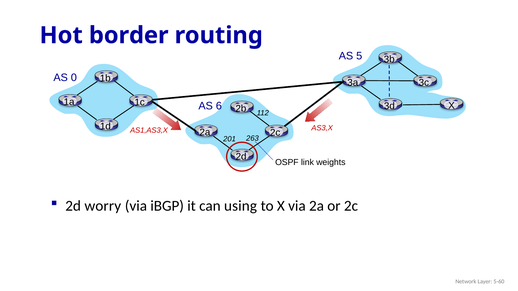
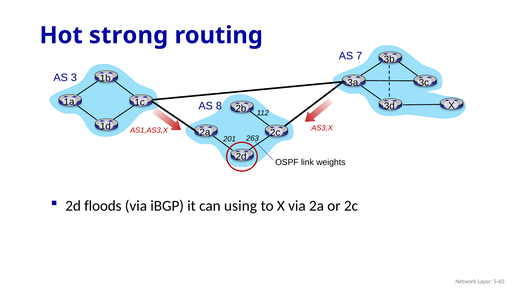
border: border -> strong (129, 35)
5: 5 -> 7 (359, 56)
0: 0 -> 3 (74, 78)
6: 6 -> 8 (219, 106)
worry: worry -> floods (103, 206)
